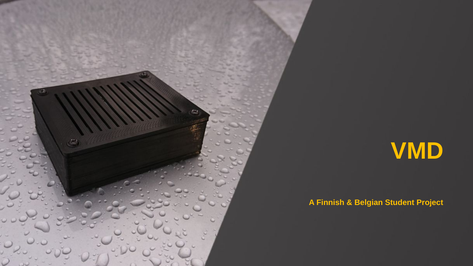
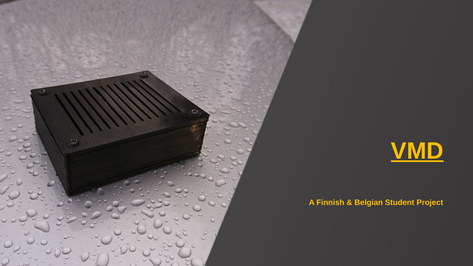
VMD underline: none -> present (417, 151)
